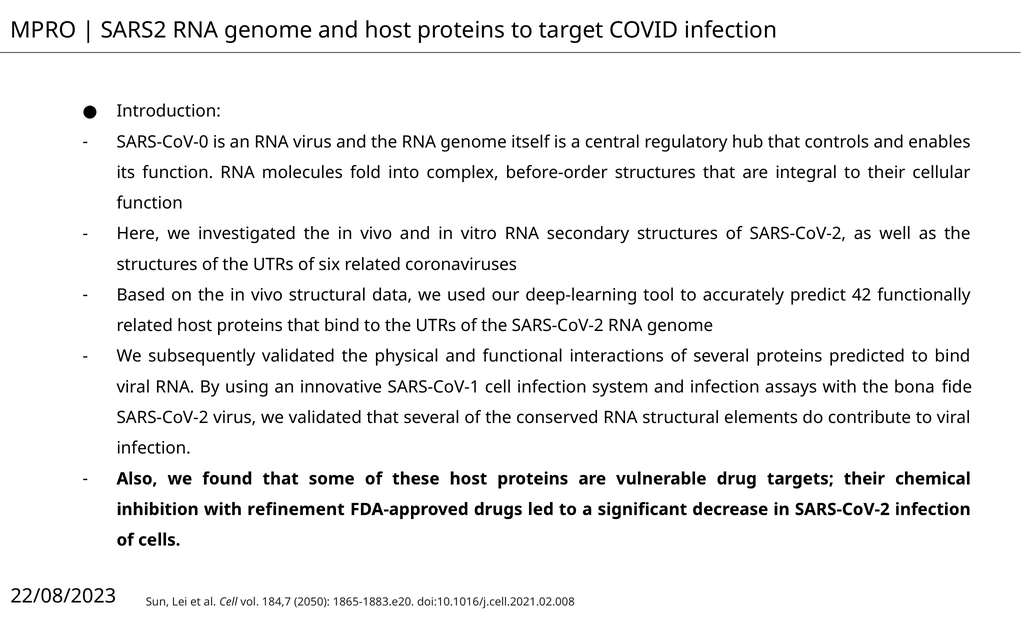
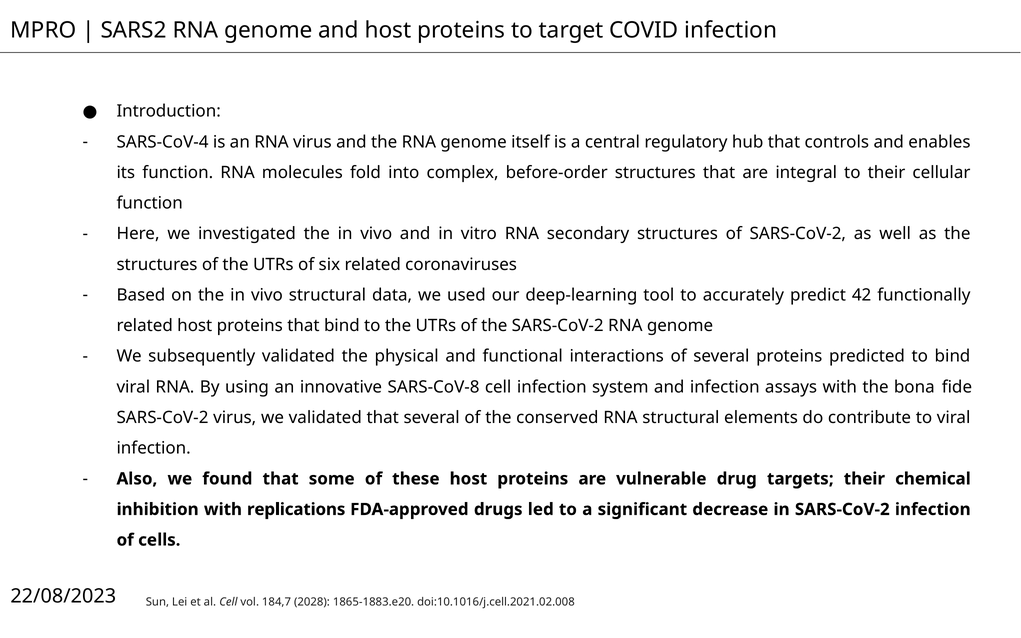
SARS-CoV-0: SARS-CoV-0 -> SARS-CoV-4 (163, 142)
SARS-CoV-1: SARS-CoV-1 -> SARS-CoV-8 (434, 387)
refinement: refinement -> replications (296, 510)
2050: 2050 -> 2028 (312, 602)
